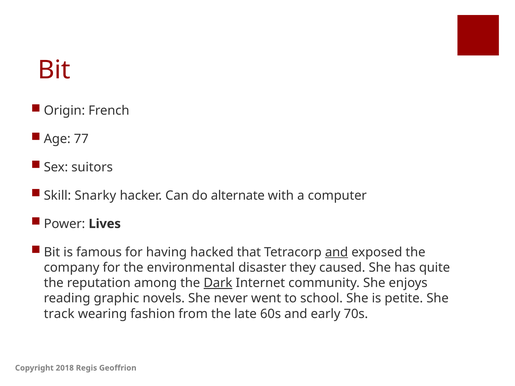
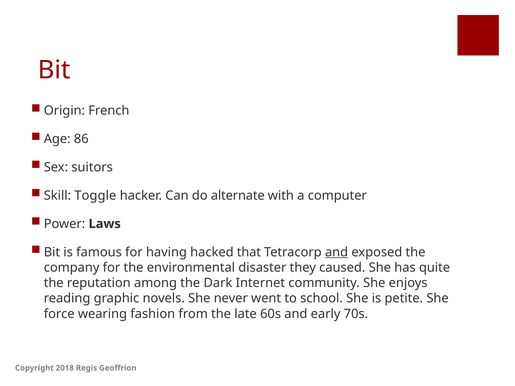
77: 77 -> 86 (81, 139)
Snarky: Snarky -> Toggle (95, 196)
Lives: Lives -> Laws (105, 224)
Dark underline: present -> none (218, 283)
track: track -> force (59, 314)
